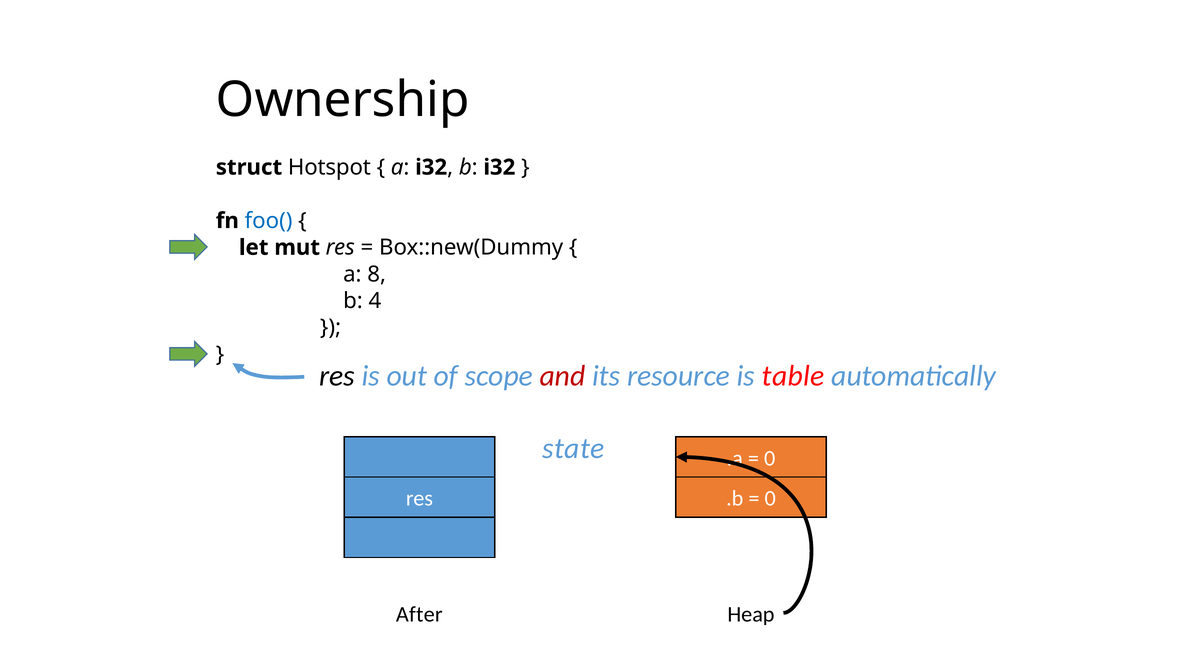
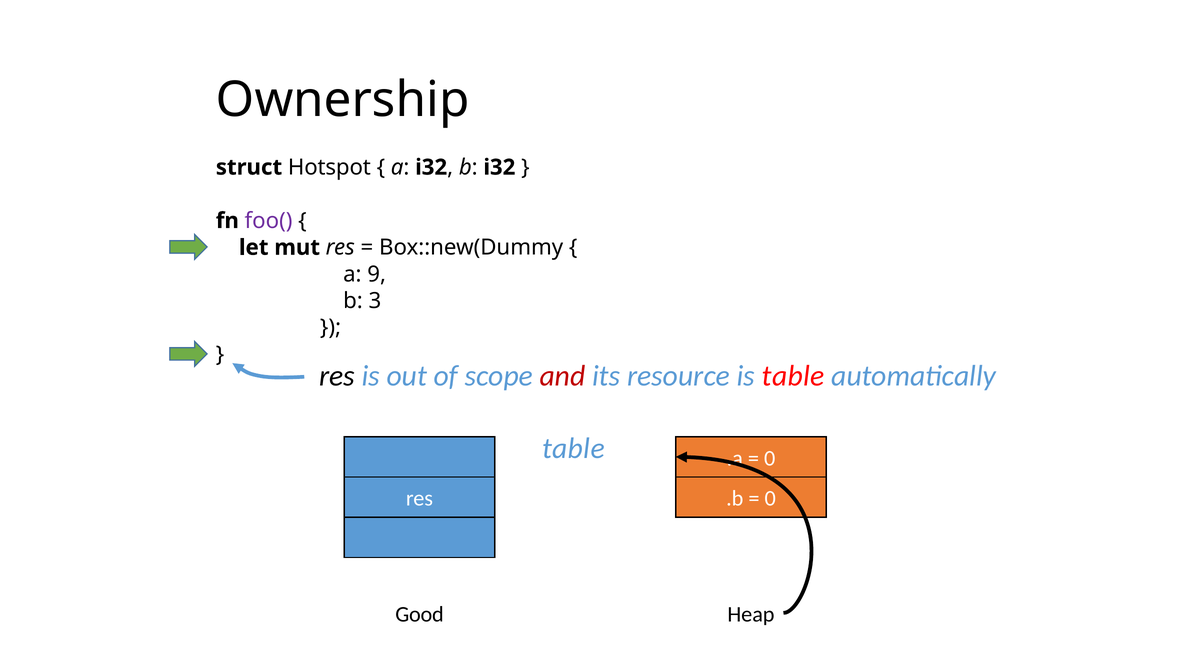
foo( colour: blue -> purple (269, 221)
8: 8 -> 9 (377, 274)
4: 4 -> 3 (375, 301)
state: state -> table (573, 448)
After: After -> Good (420, 614)
